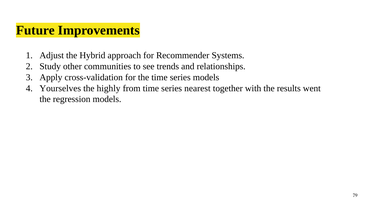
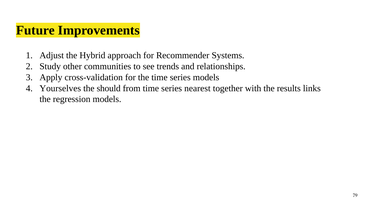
highly: highly -> should (109, 88)
went: went -> links (312, 88)
